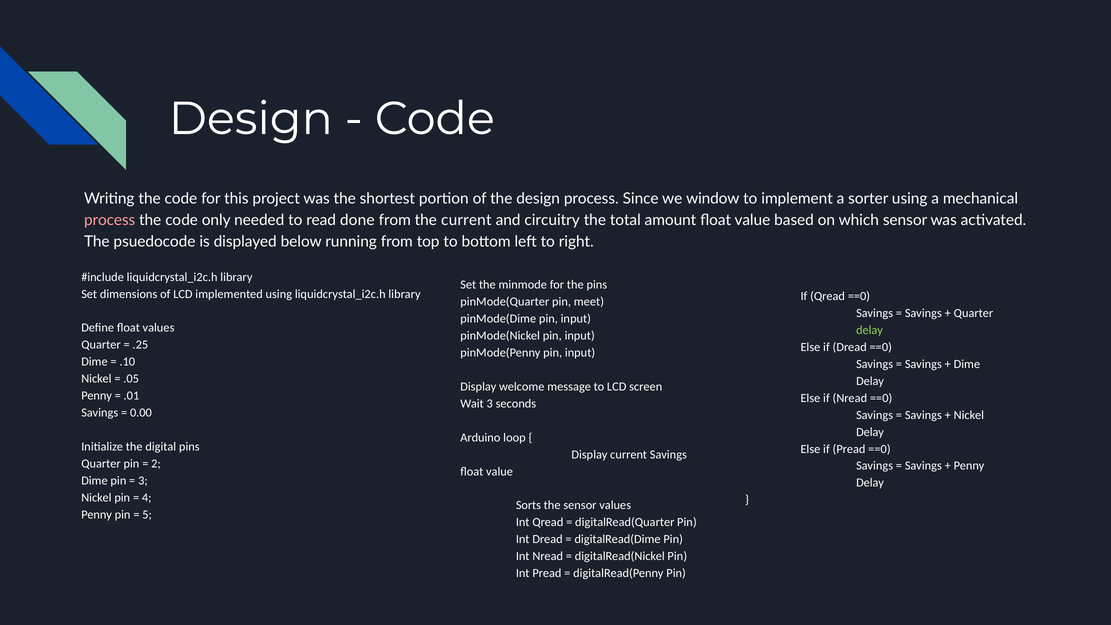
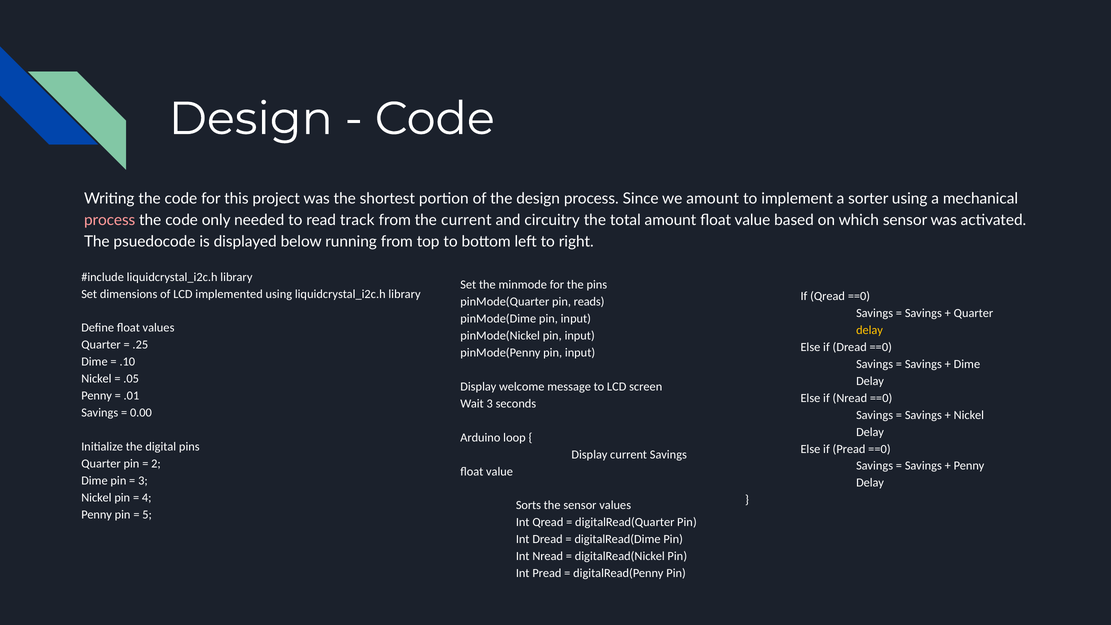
we window: window -> amount (713, 199)
done: done -> track (357, 220)
meet: meet -> reads (589, 302)
delay colour: light green -> yellow (869, 330)
